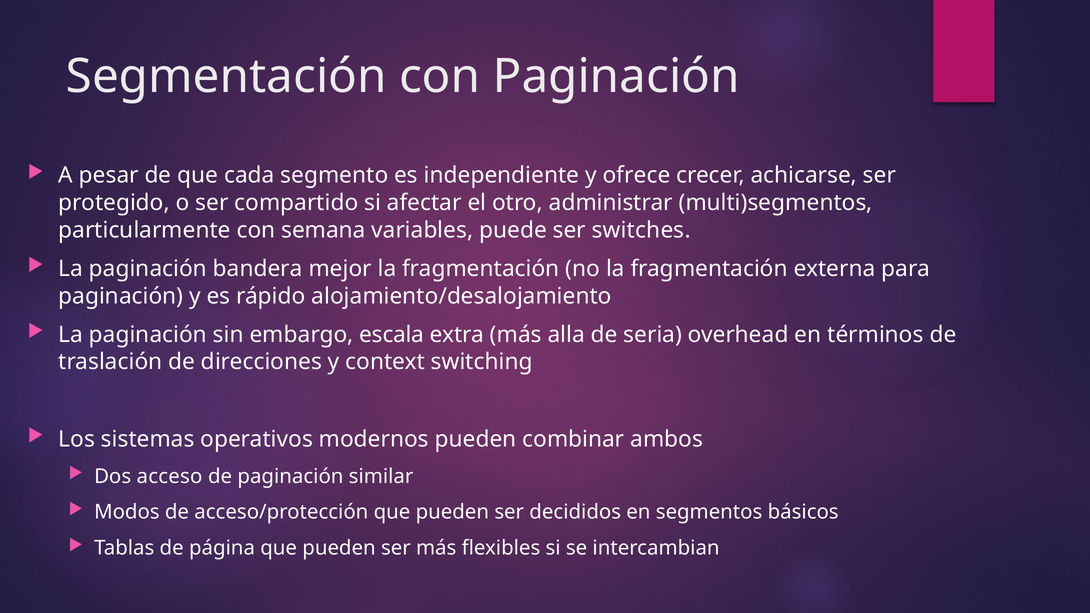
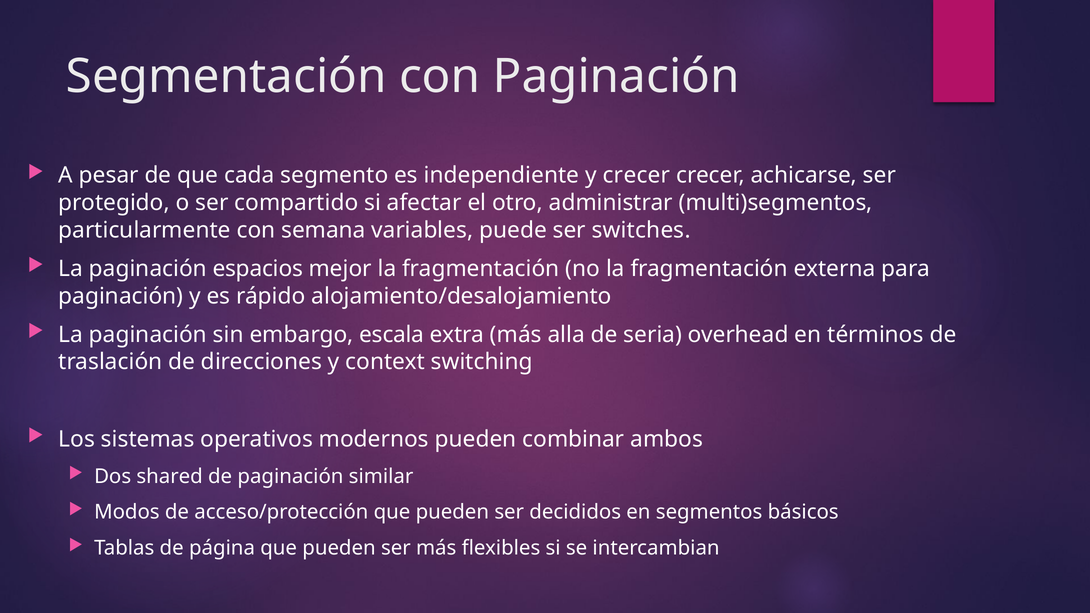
y ofrece: ofrece -> crecer (636, 176)
bandera: bandera -> espacios (258, 269)
acceso: acceso -> shared (170, 476)
